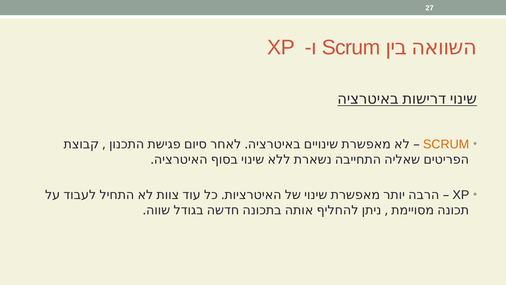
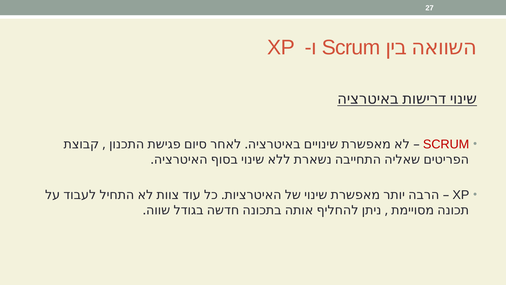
SCRUM colour: orange -> red (446, 144)
